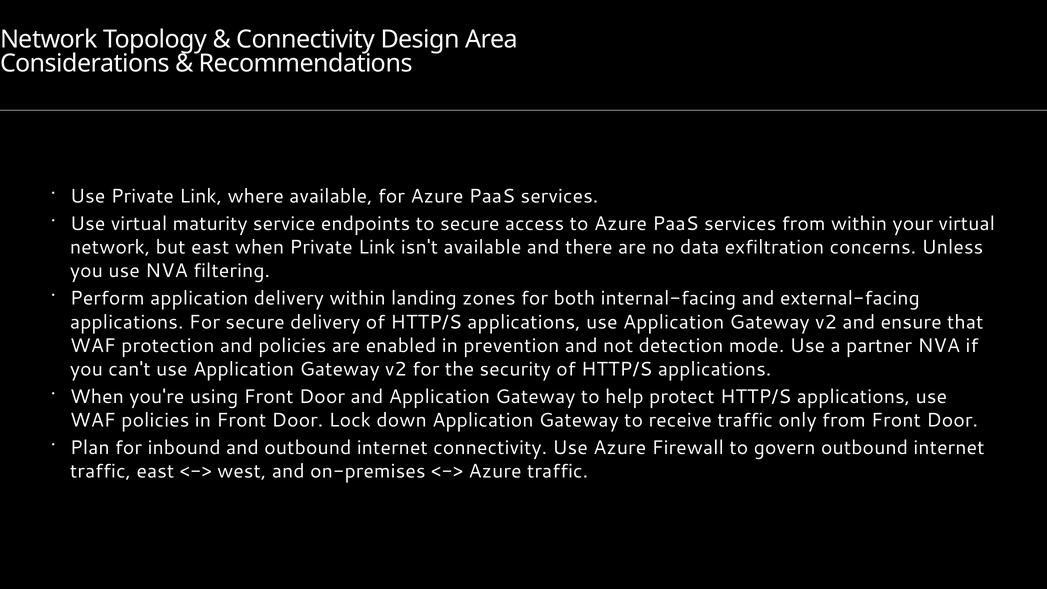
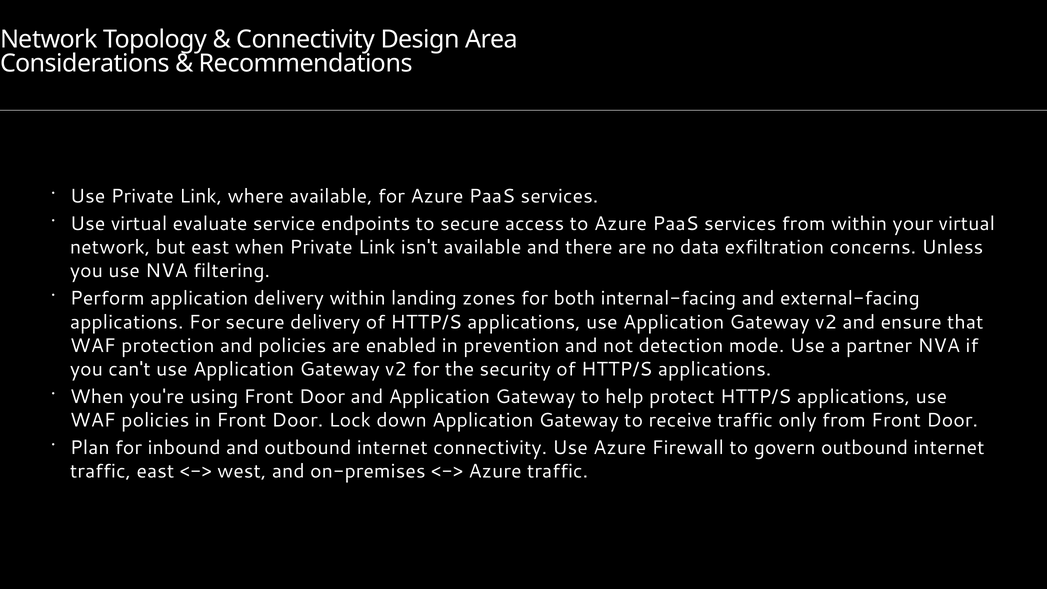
maturity: maturity -> evaluate (210, 224)
